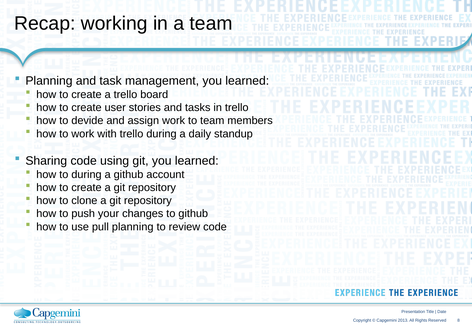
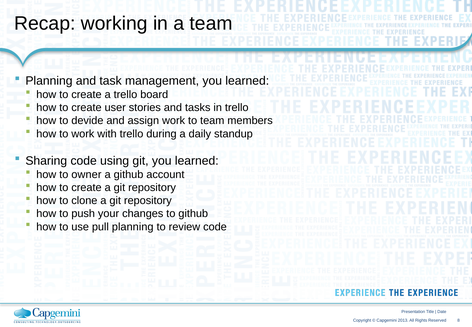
to during: during -> owner (86, 174)
